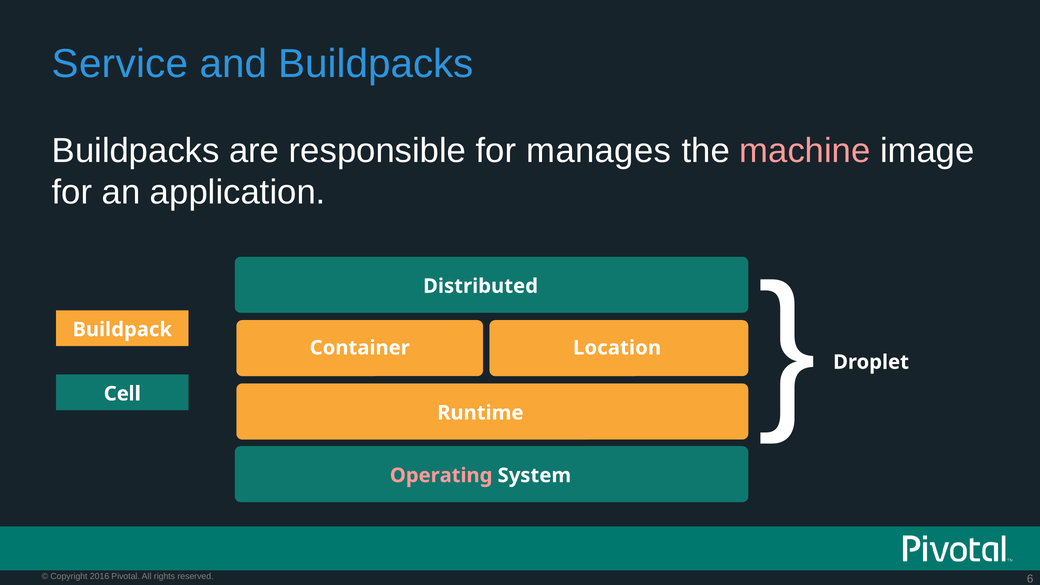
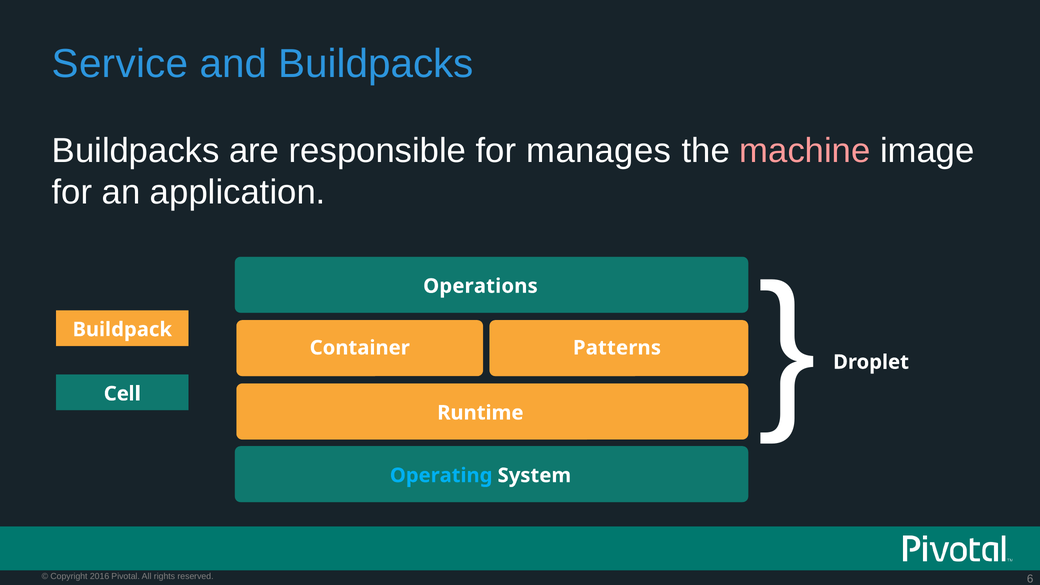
Distributed: Distributed -> Operations (480, 286)
Location: Location -> Patterns (617, 348)
Operating colour: pink -> light blue (441, 475)
